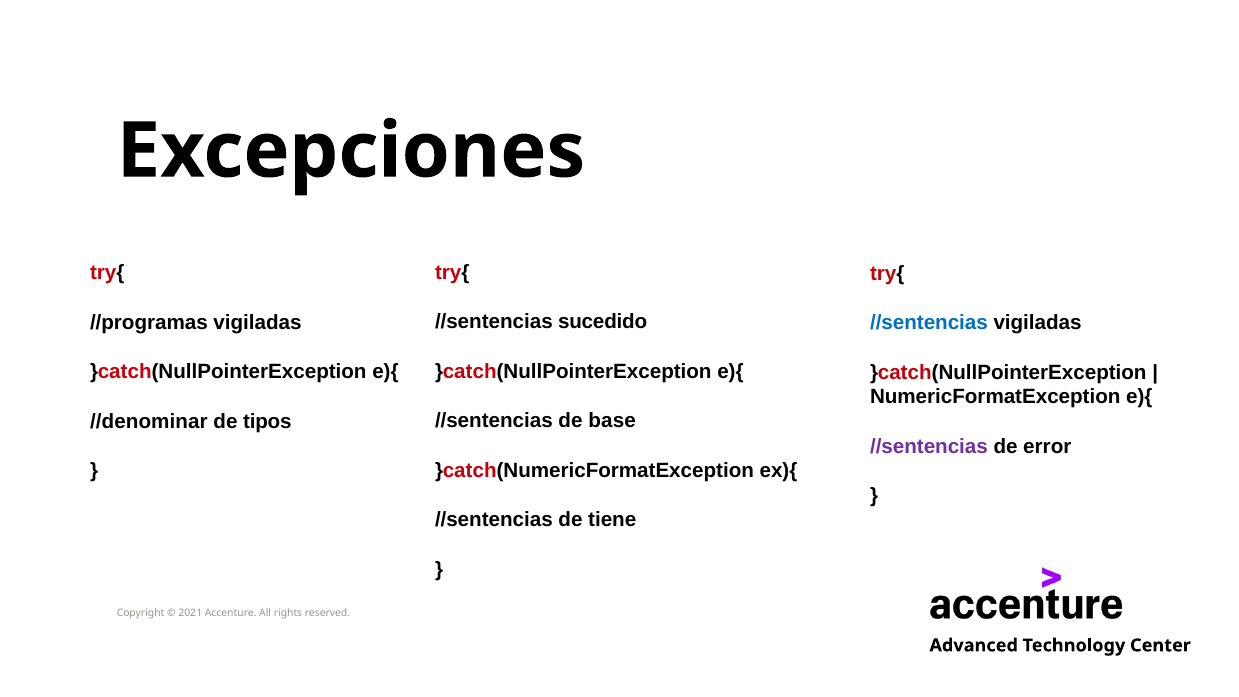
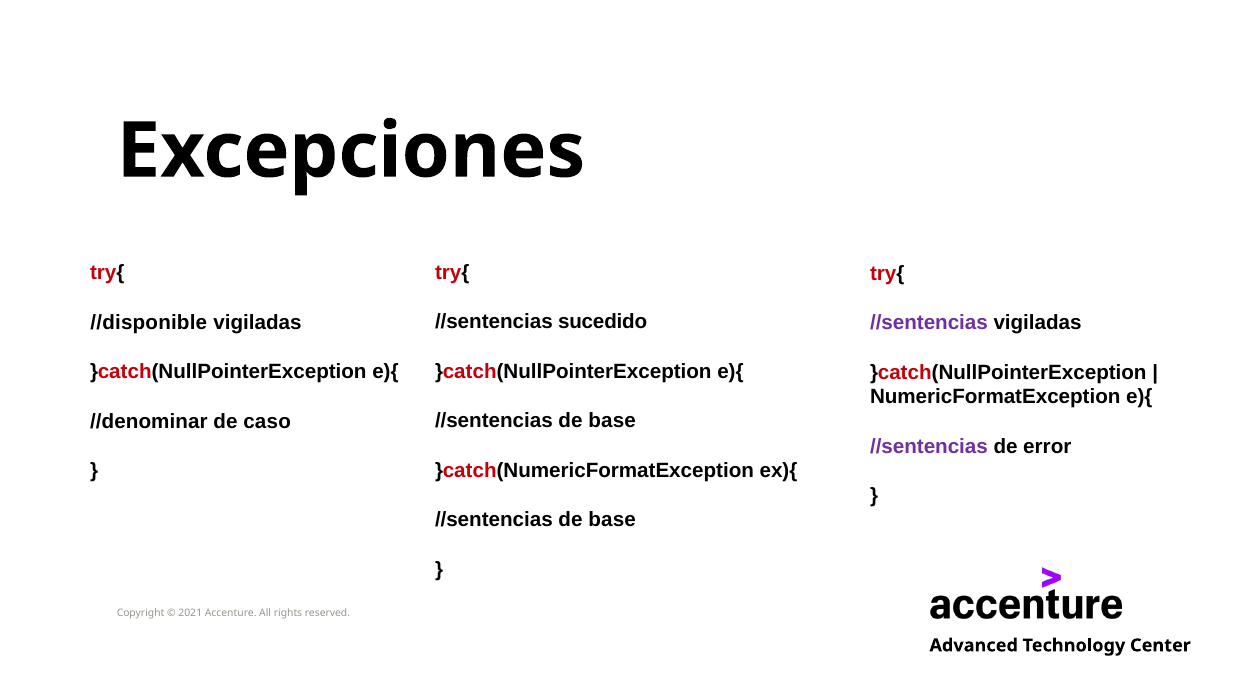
//programas: //programas -> //disponible (149, 322)
//sentencias colour: blue -> purple (929, 323)
tipos: tipos -> caso (267, 421)
tiene: tiene -> base (612, 520)
